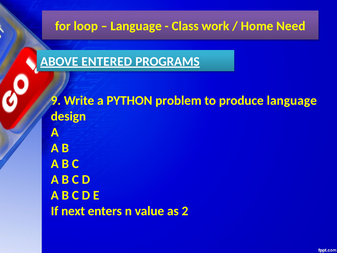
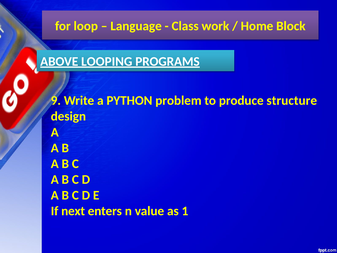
Need: Need -> Block (291, 26)
ENTERED: ENTERED -> LOOPING (107, 61)
produce language: language -> structure (292, 101)
2: 2 -> 1 (185, 211)
